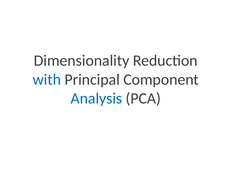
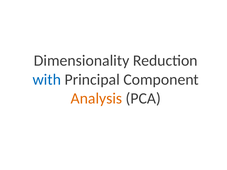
Analysis colour: blue -> orange (96, 99)
